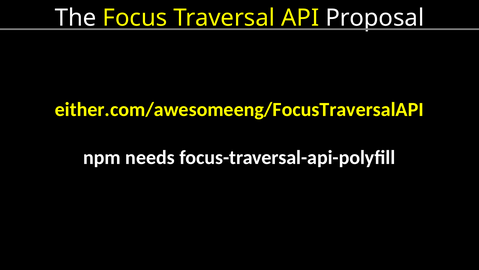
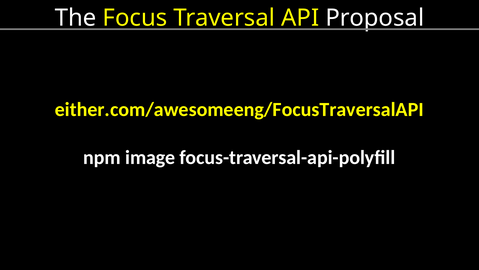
needs: needs -> image (150, 157)
